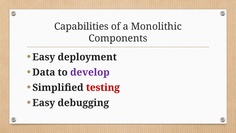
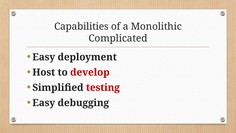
Components: Components -> Complicated (118, 38)
Data: Data -> Host (44, 72)
develop colour: purple -> red (90, 72)
